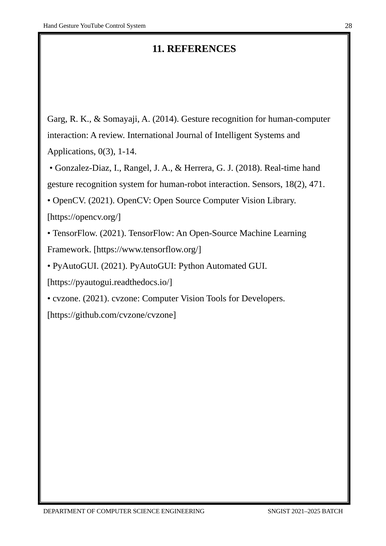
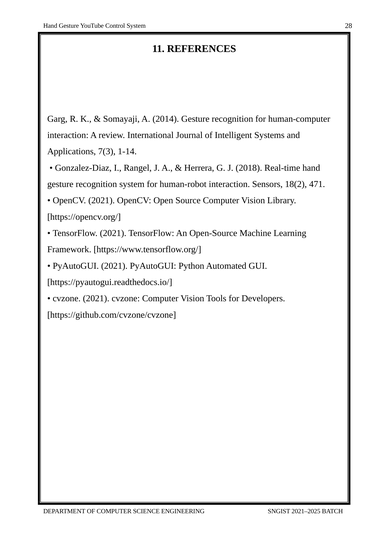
0(3: 0(3 -> 7(3 (107, 151)
